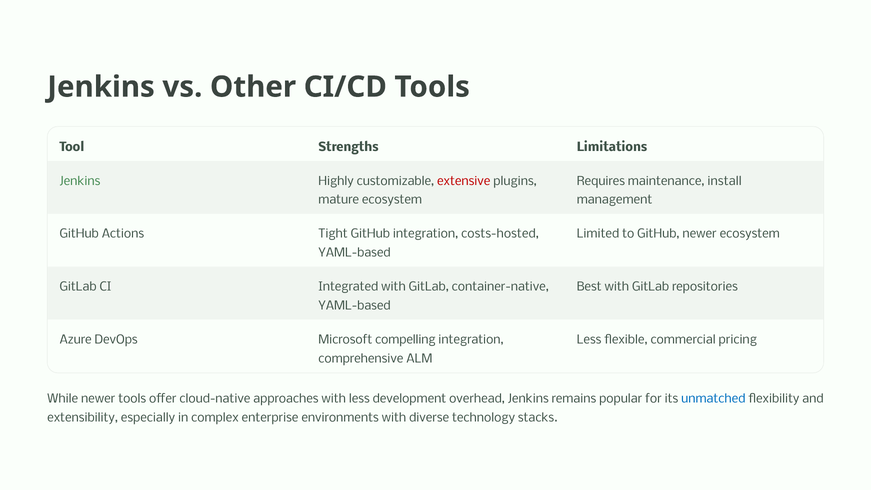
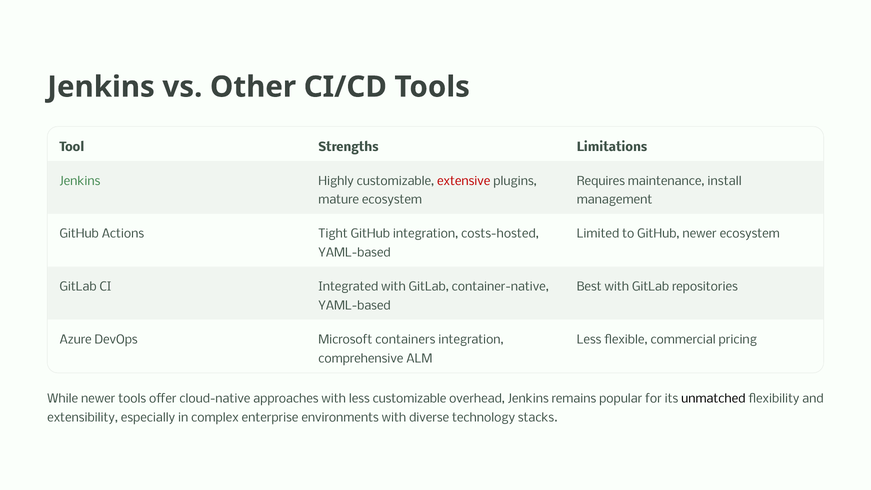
compelling: compelling -> containers (405, 340)
less development: development -> customizable (409, 399)
unmatched colour: blue -> black (713, 399)
